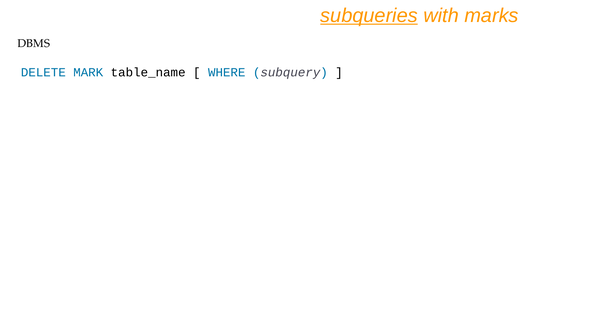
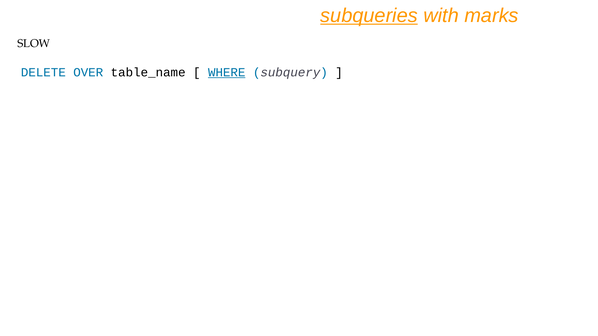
DBMS: DBMS -> SLOW (34, 44)
MARK: MARK -> OVER (88, 72)
WHERE underline: none -> present (227, 72)
